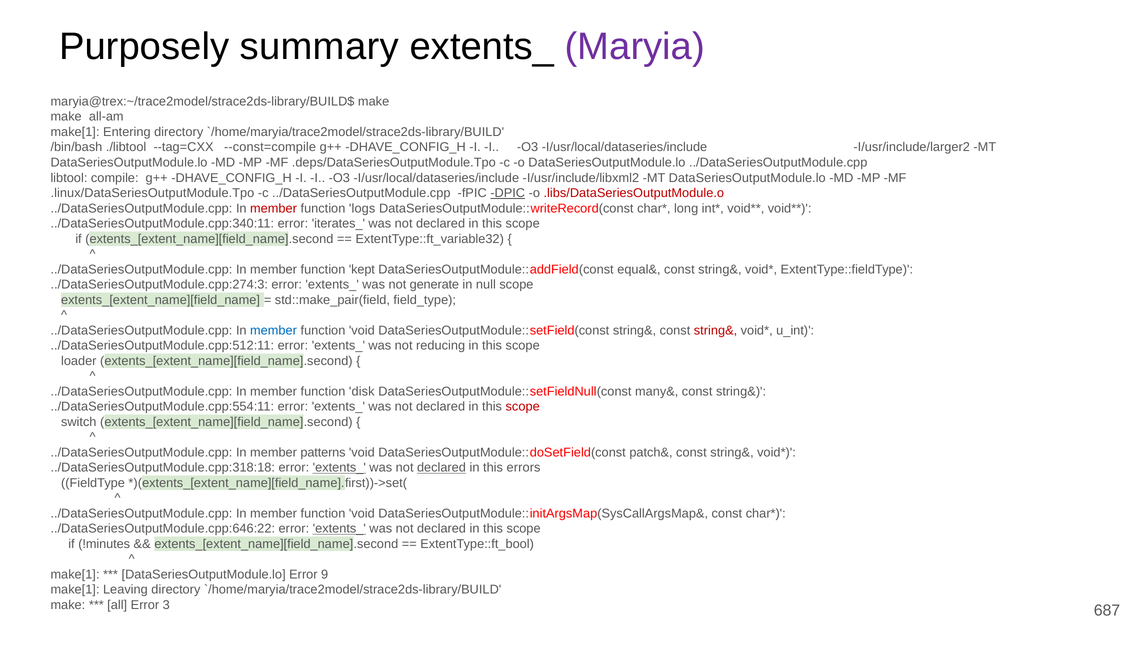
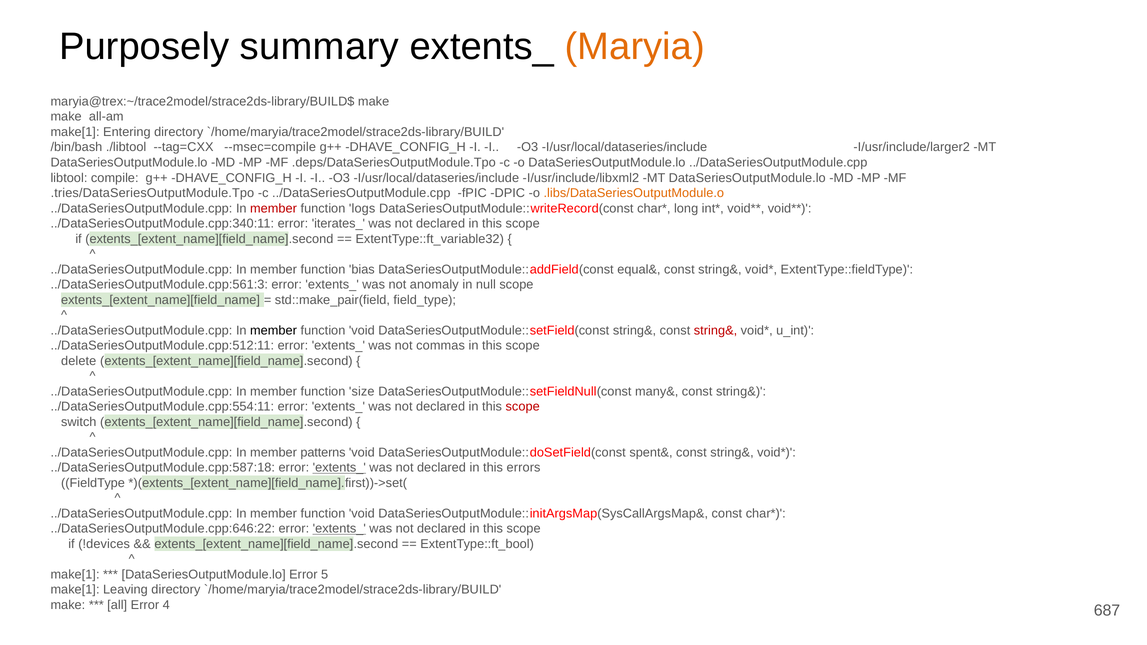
Maryia colour: purple -> orange (635, 47)
--const=compile: --const=compile -> --msec=compile (270, 147)
.linux/DataSeriesOutputModule.Tpo: .linux/DataSeriesOutputModule.Tpo -> .tries/DataSeriesOutputModule.Tpo (152, 193)
DPIC underline: present -> none (508, 193)
.libs/DataSeriesOutputModule.o colour: red -> orange (634, 193)
kept: kept -> bias (362, 269)
../DataSeriesOutputModule.cpp:274:3: ../DataSeriesOutputModule.cpp:274:3 -> ../DataSeriesOutputModule.cpp:561:3 (159, 285)
generate: generate -> anomaly (434, 285)
member colour: blue -> black (274, 331)
reducing: reducing -> commas (441, 346)
loader: loader -> delete (79, 361)
disk: disk -> size (362, 392)
patch&: patch& -> spent& (651, 453)
../DataSeriesOutputModule.cpp:318:18: ../DataSeriesOutputModule.cpp:318:18 -> ../DataSeriesOutputModule.cpp:587:18 (163, 468)
declared underline: present -> none (441, 468)
!minutes: !minutes -> !devices (104, 544)
9: 9 -> 5 (325, 575)
3: 3 -> 4 (166, 605)
